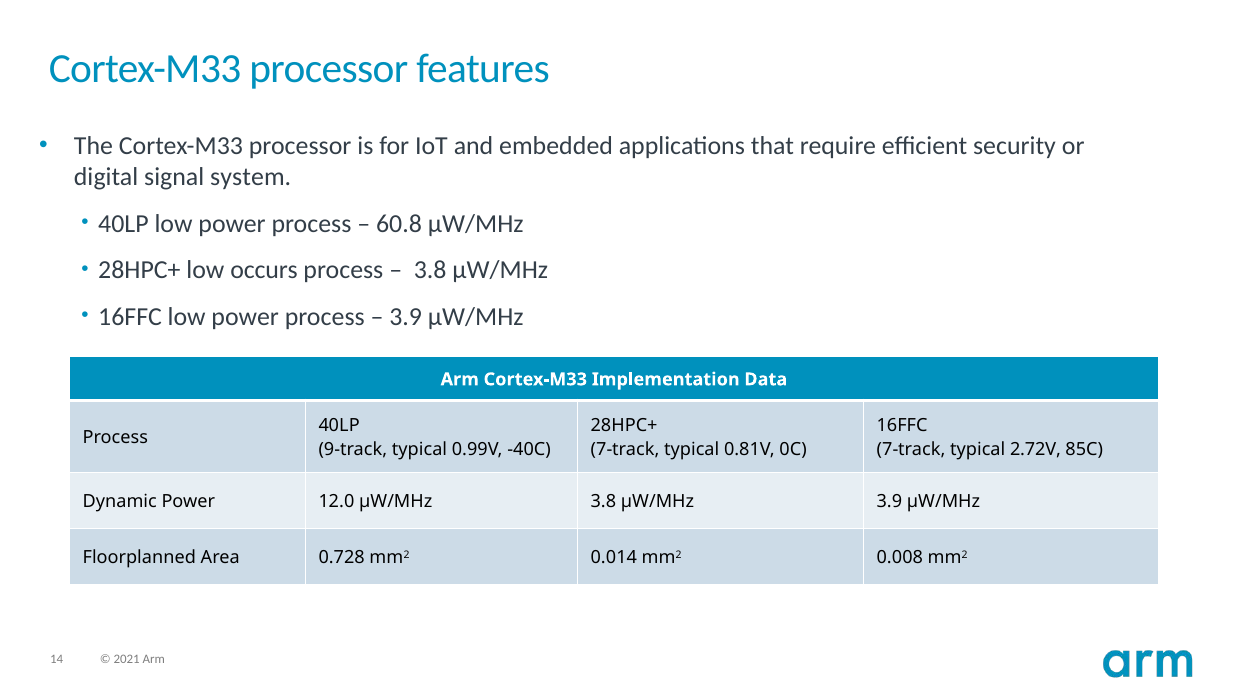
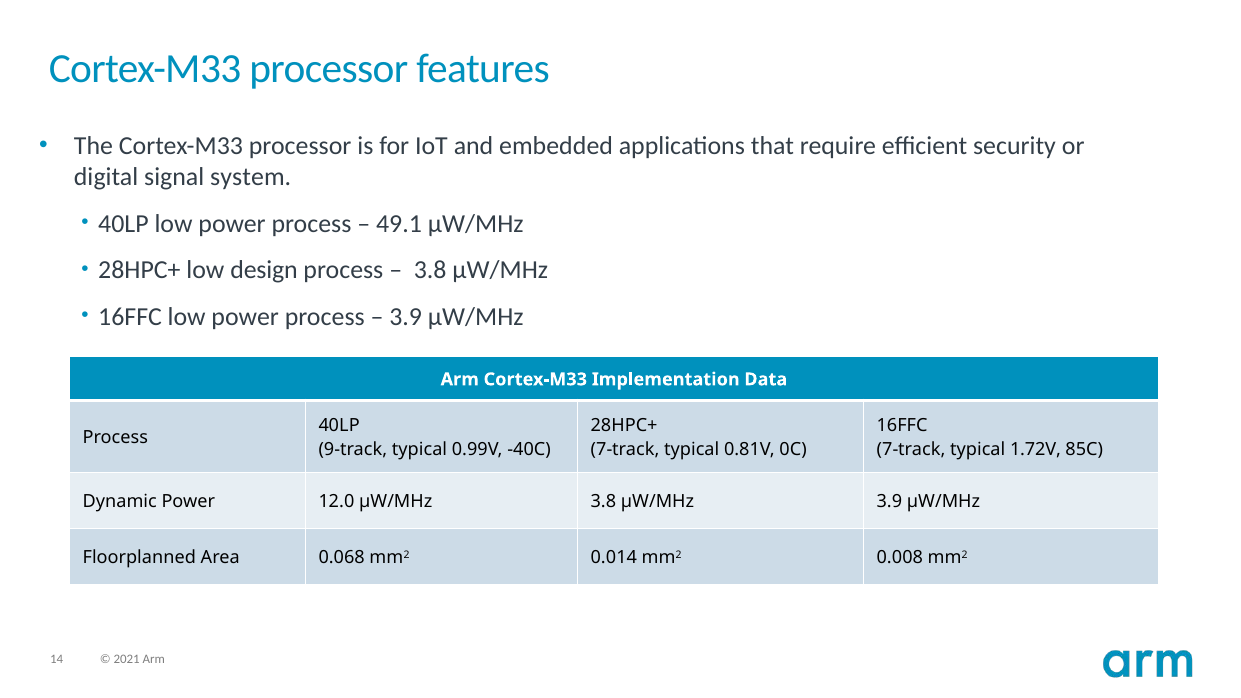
60.8: 60.8 -> 49.1 (399, 224)
occurs: occurs -> design (264, 270)
2.72V: 2.72V -> 1.72V (1035, 450)
0.728: 0.728 -> 0.068 (342, 558)
